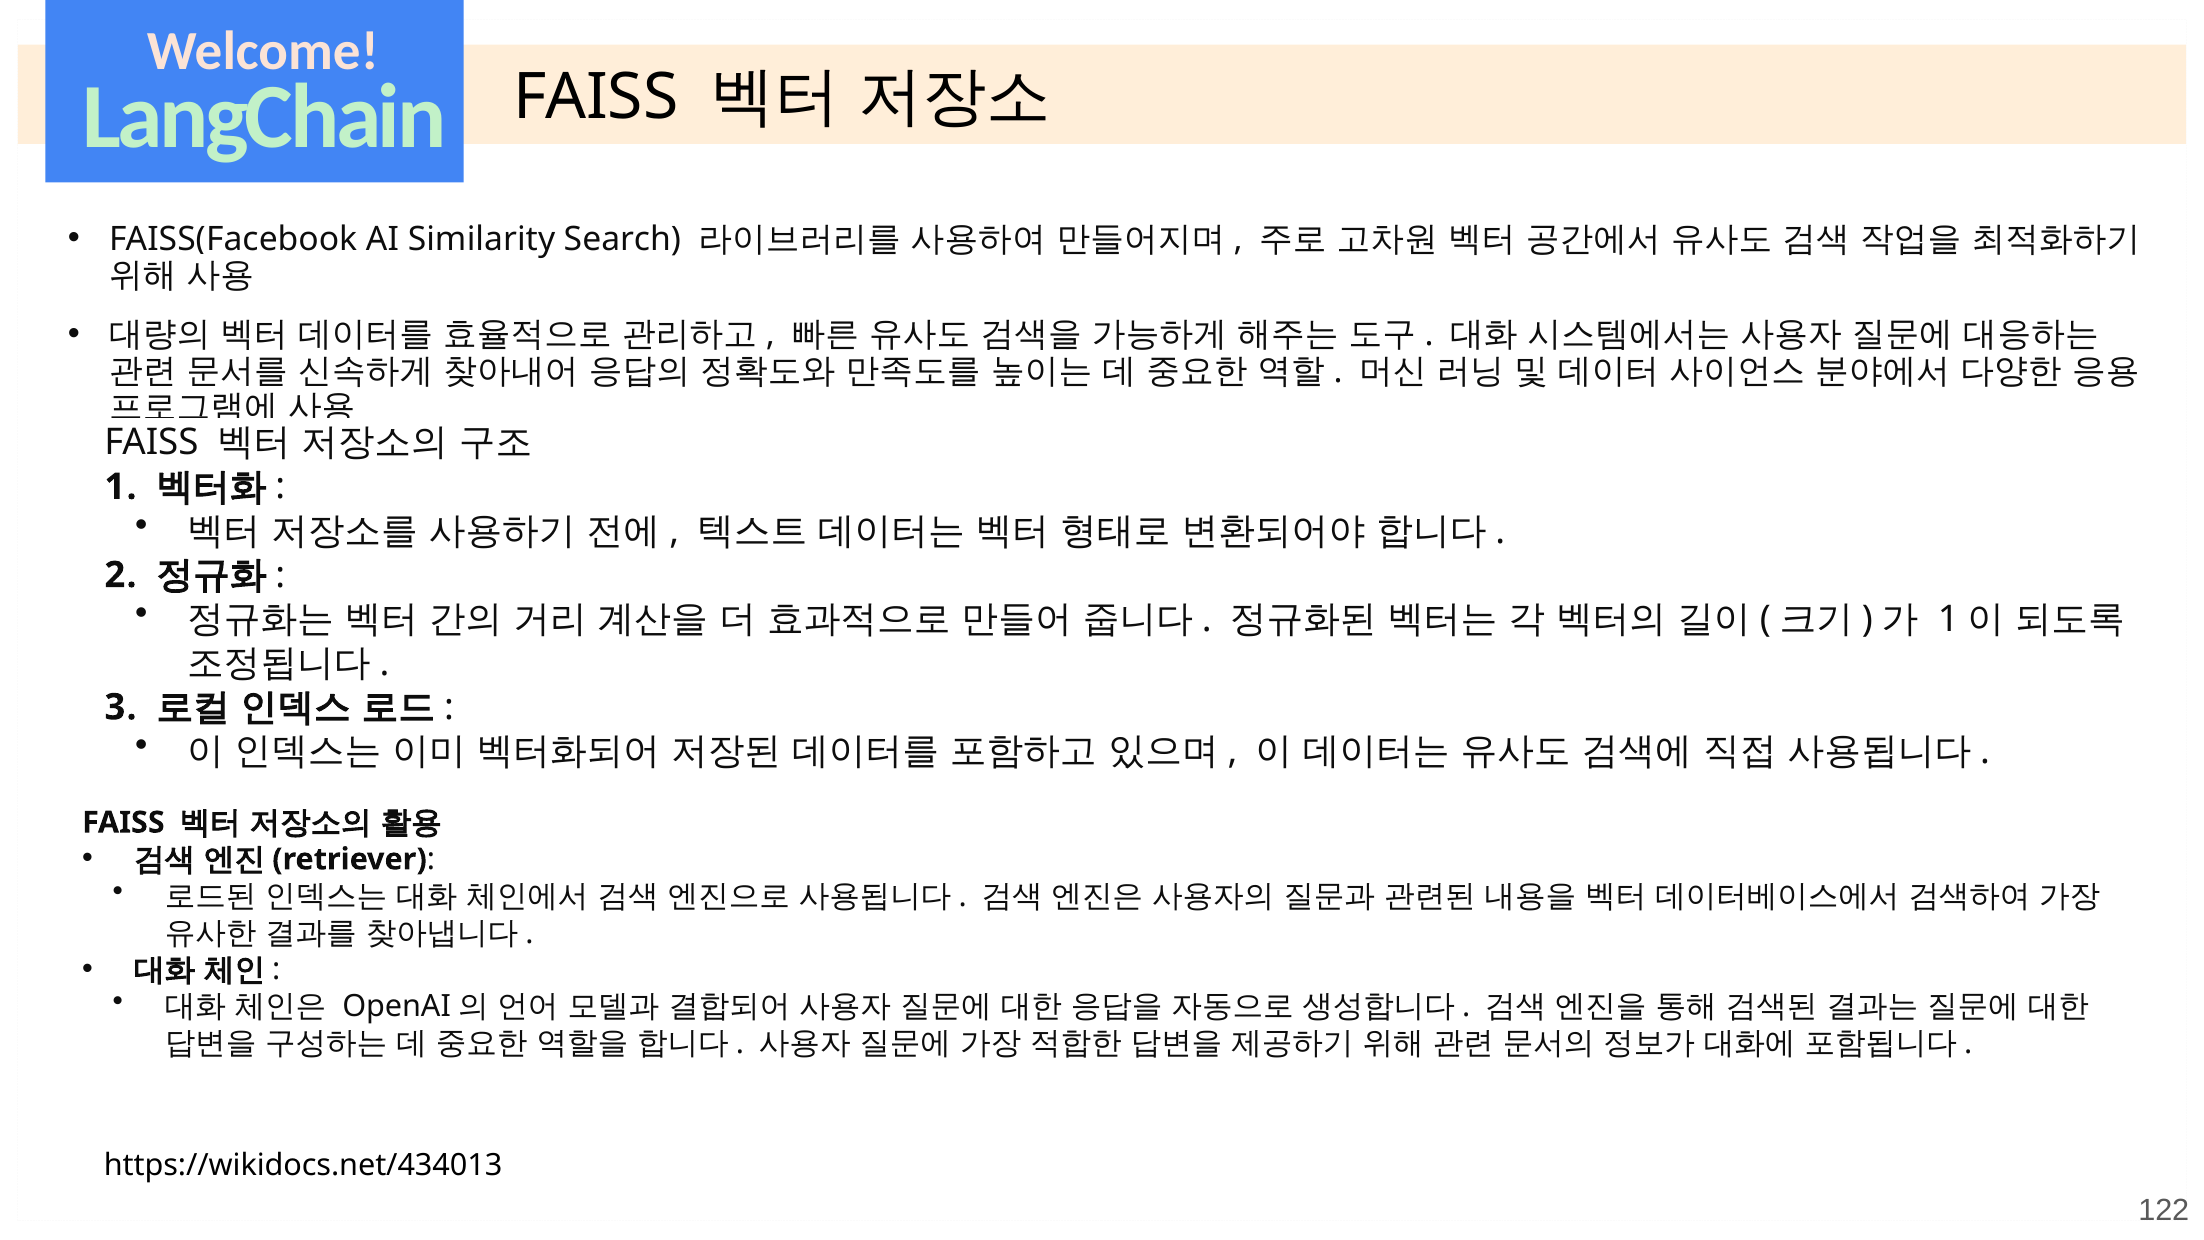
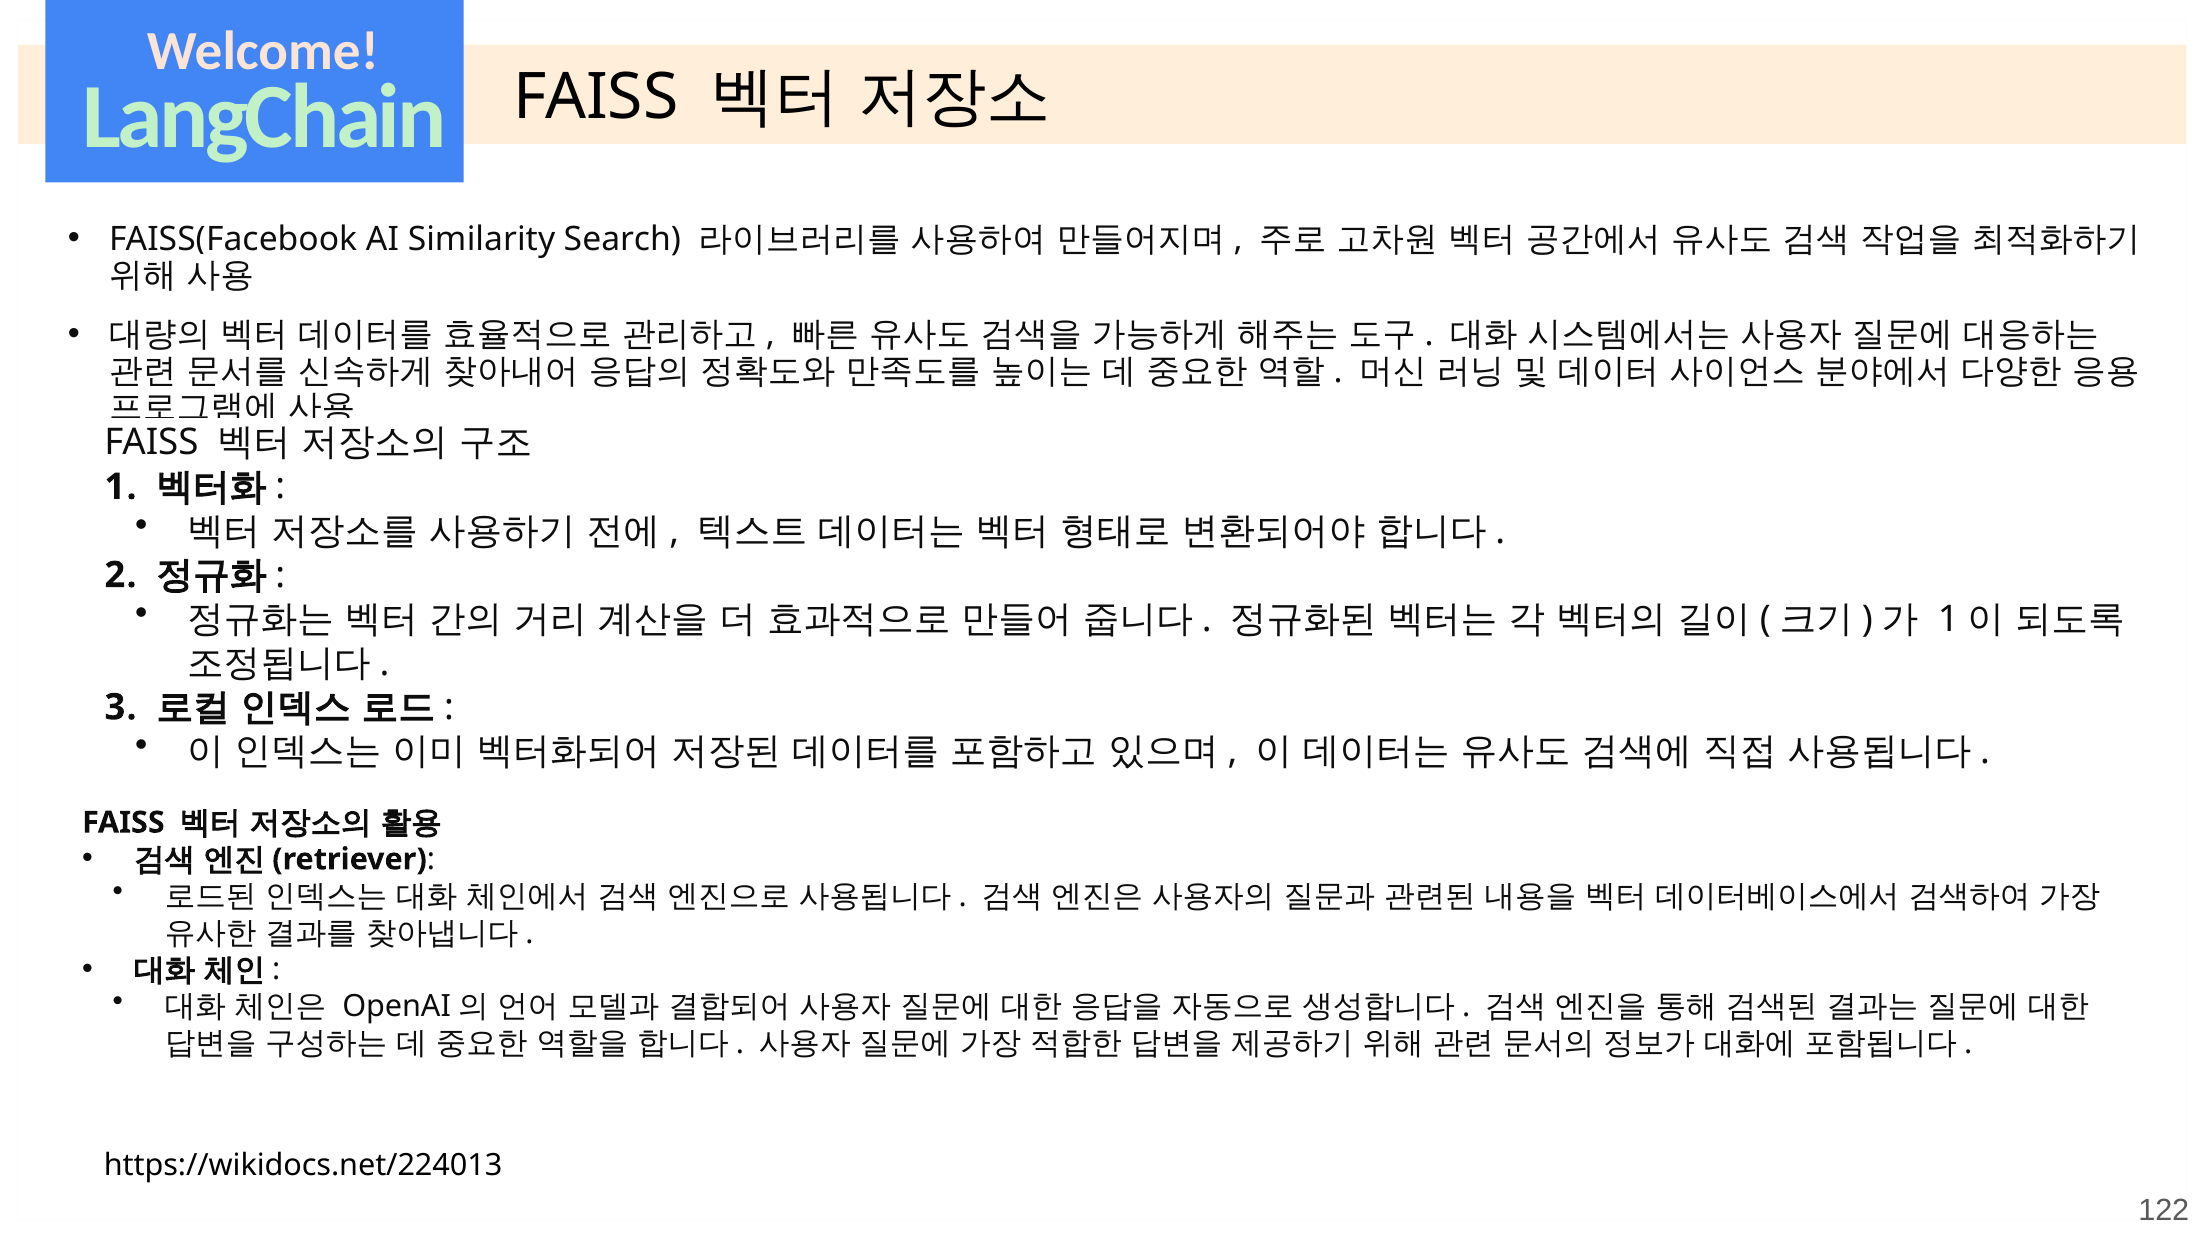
https://wikidocs.net/434013: https://wikidocs.net/434013 -> https://wikidocs.net/224013 (303, 1165)
